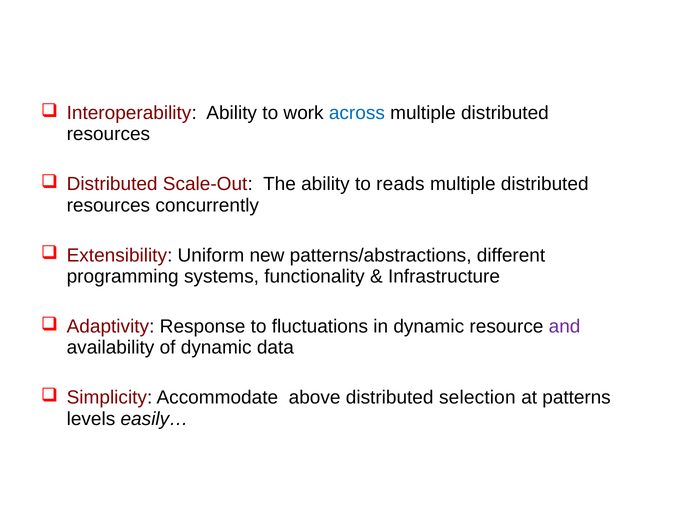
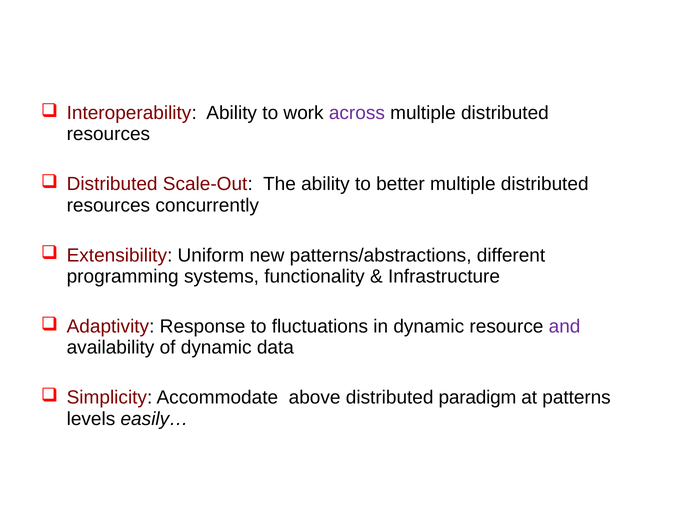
across colour: blue -> purple (357, 113)
reads: reads -> better (400, 184)
selection: selection -> paradigm (478, 398)
